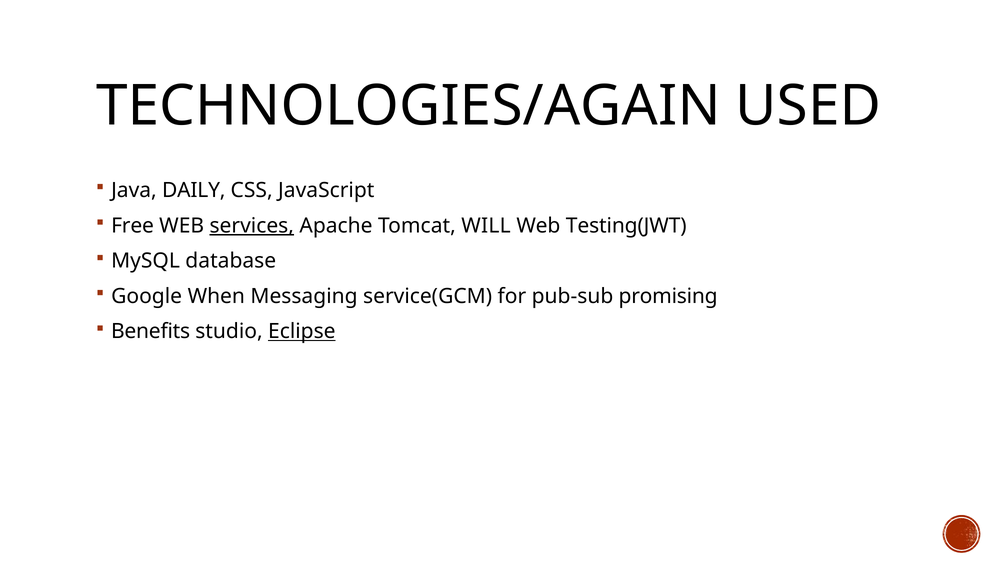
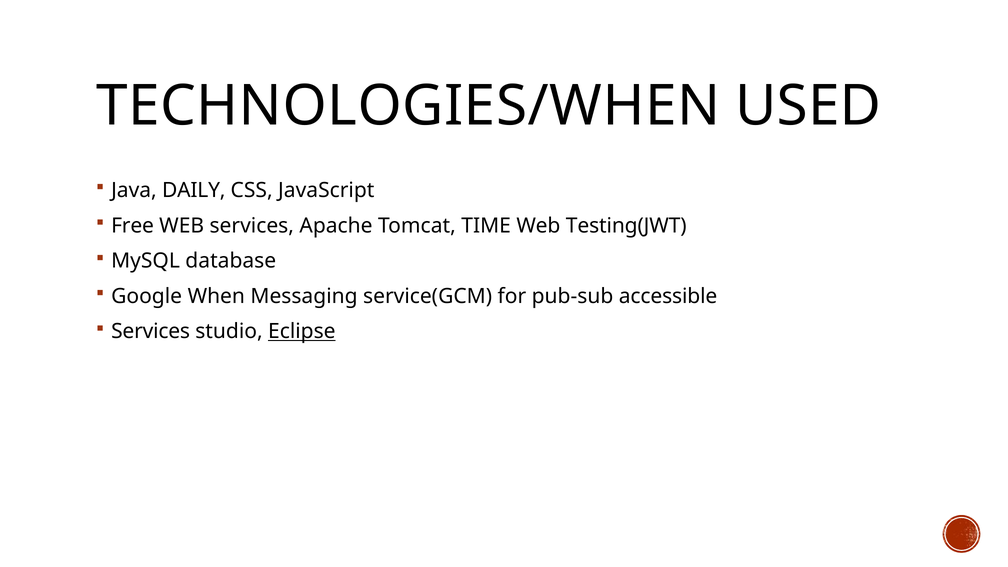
TECHNOLOGIES/AGAIN: TECHNOLOGIES/AGAIN -> TECHNOLOGIES/WHEN (408, 106)
services underline: present -> none (252, 226)
WILL: WILL -> TIME (486, 226)
promising: promising -> accessible (668, 296)
Benefits: Benefits -> Services (151, 331)
